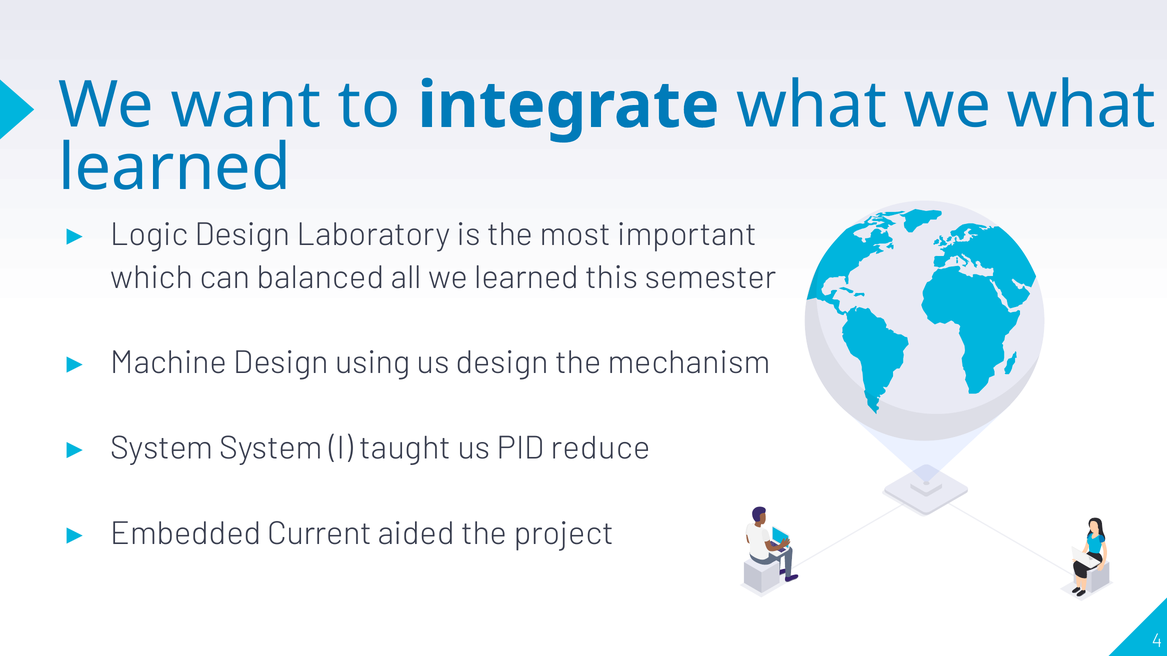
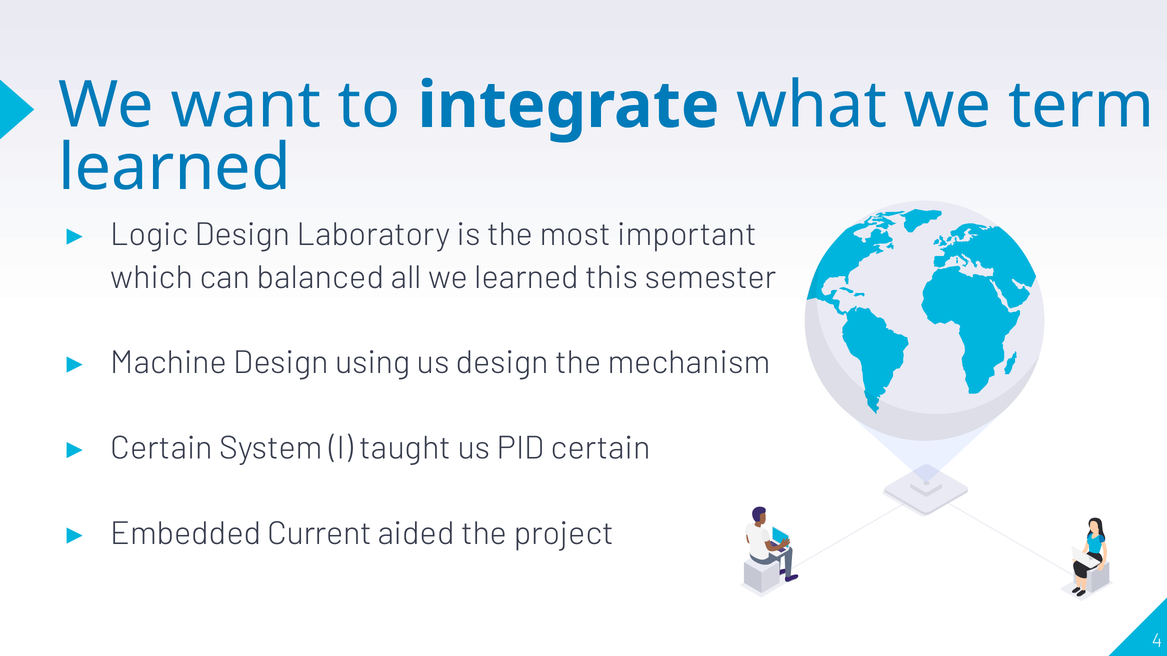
we what: what -> term (1081, 106)
System: System -> Certain (162, 449)
PID reduce: reduce -> certain (601, 449)
